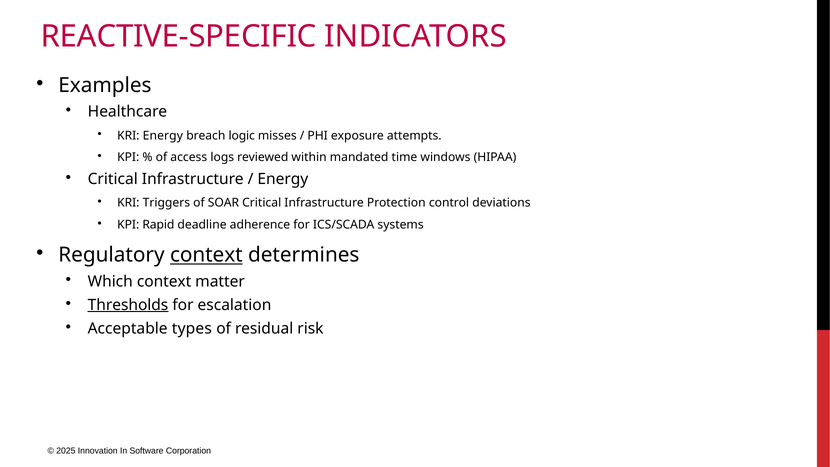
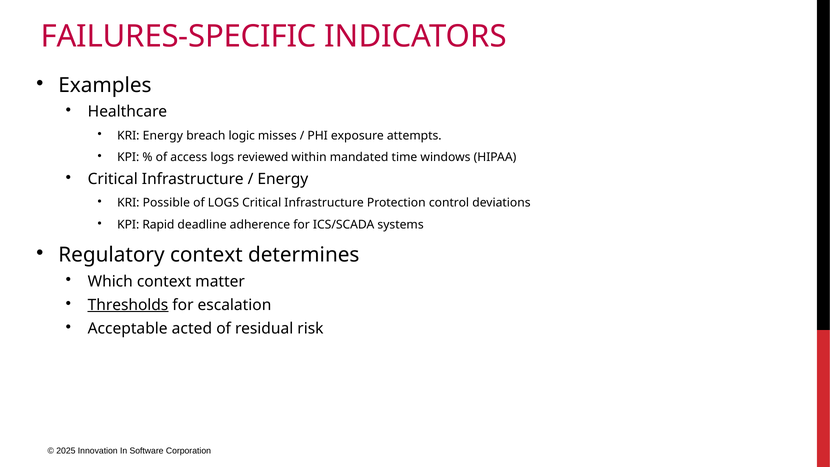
REACTIVE-SPECIFIC: REACTIVE-SPECIFIC -> FAILURES-SPECIFIC (179, 37)
Triggers: Triggers -> Possible (166, 203)
of SOAR: SOAR -> LOGS (223, 203)
context underline: present -> none (206, 255)
types: types -> acted (192, 328)
